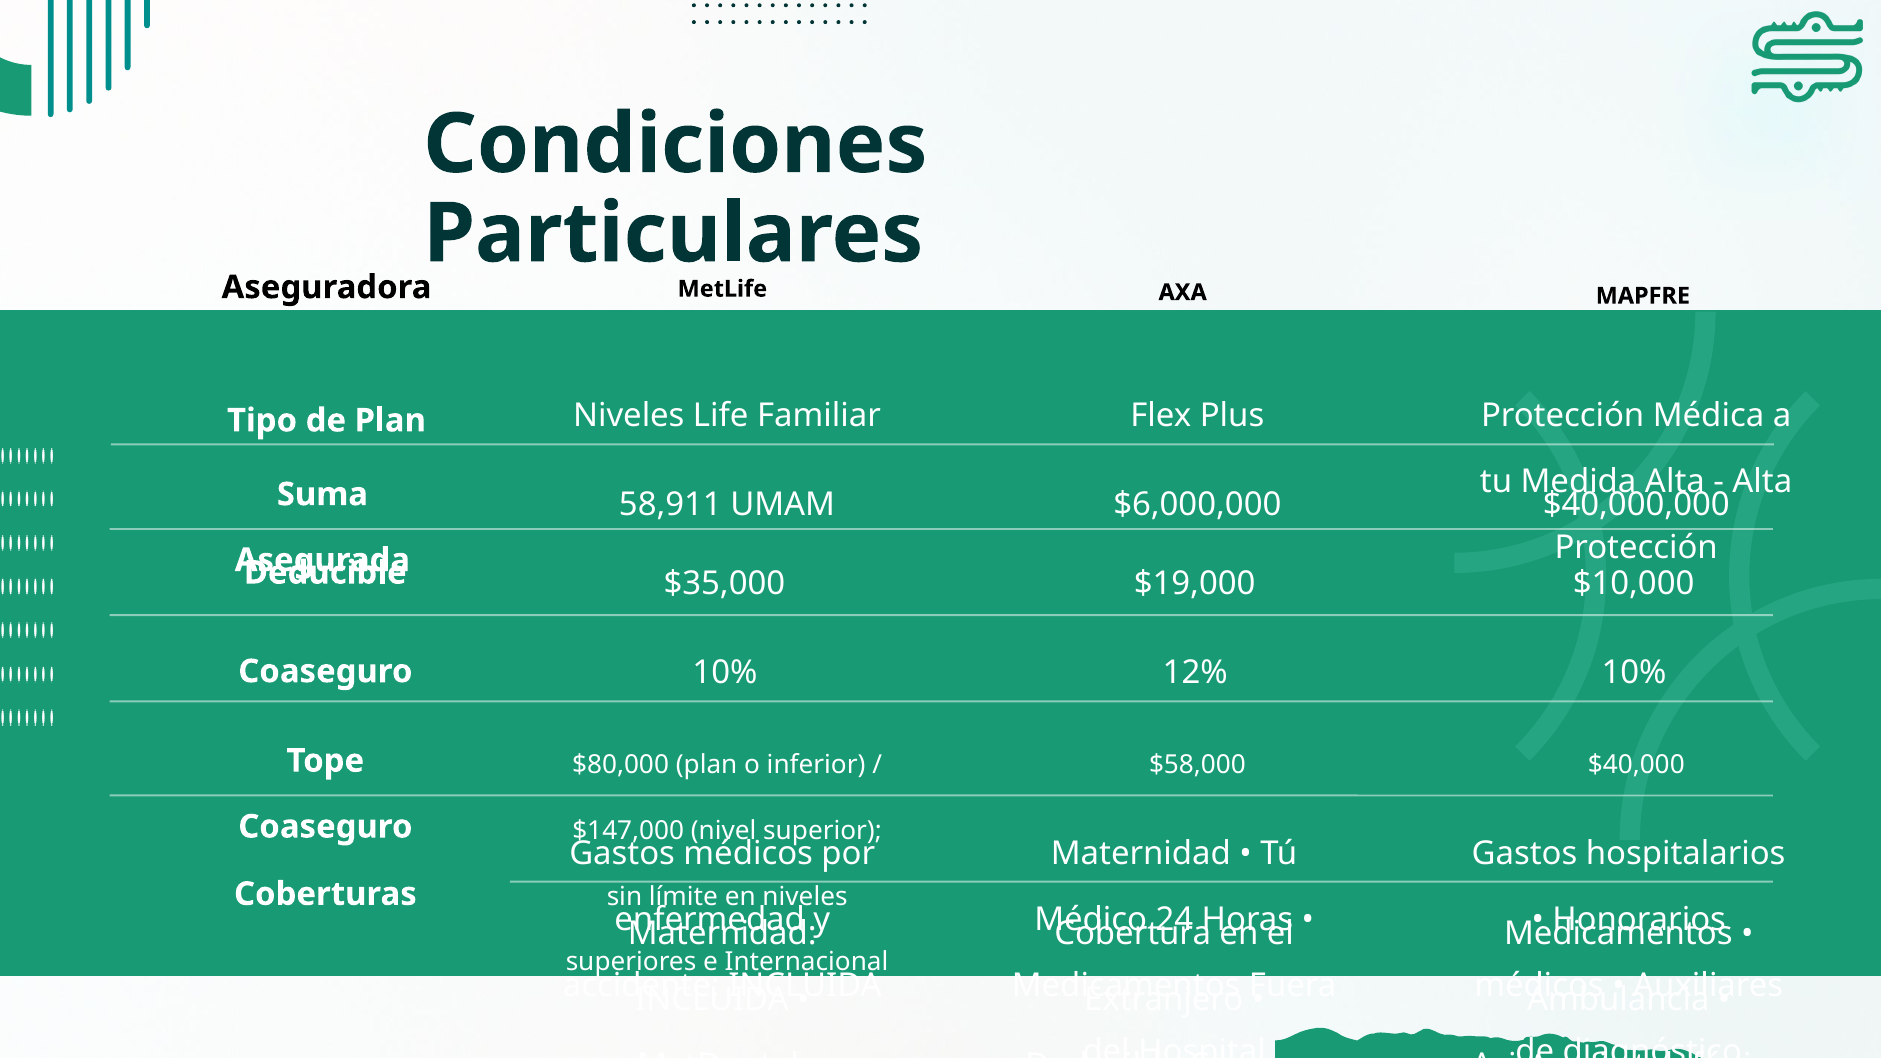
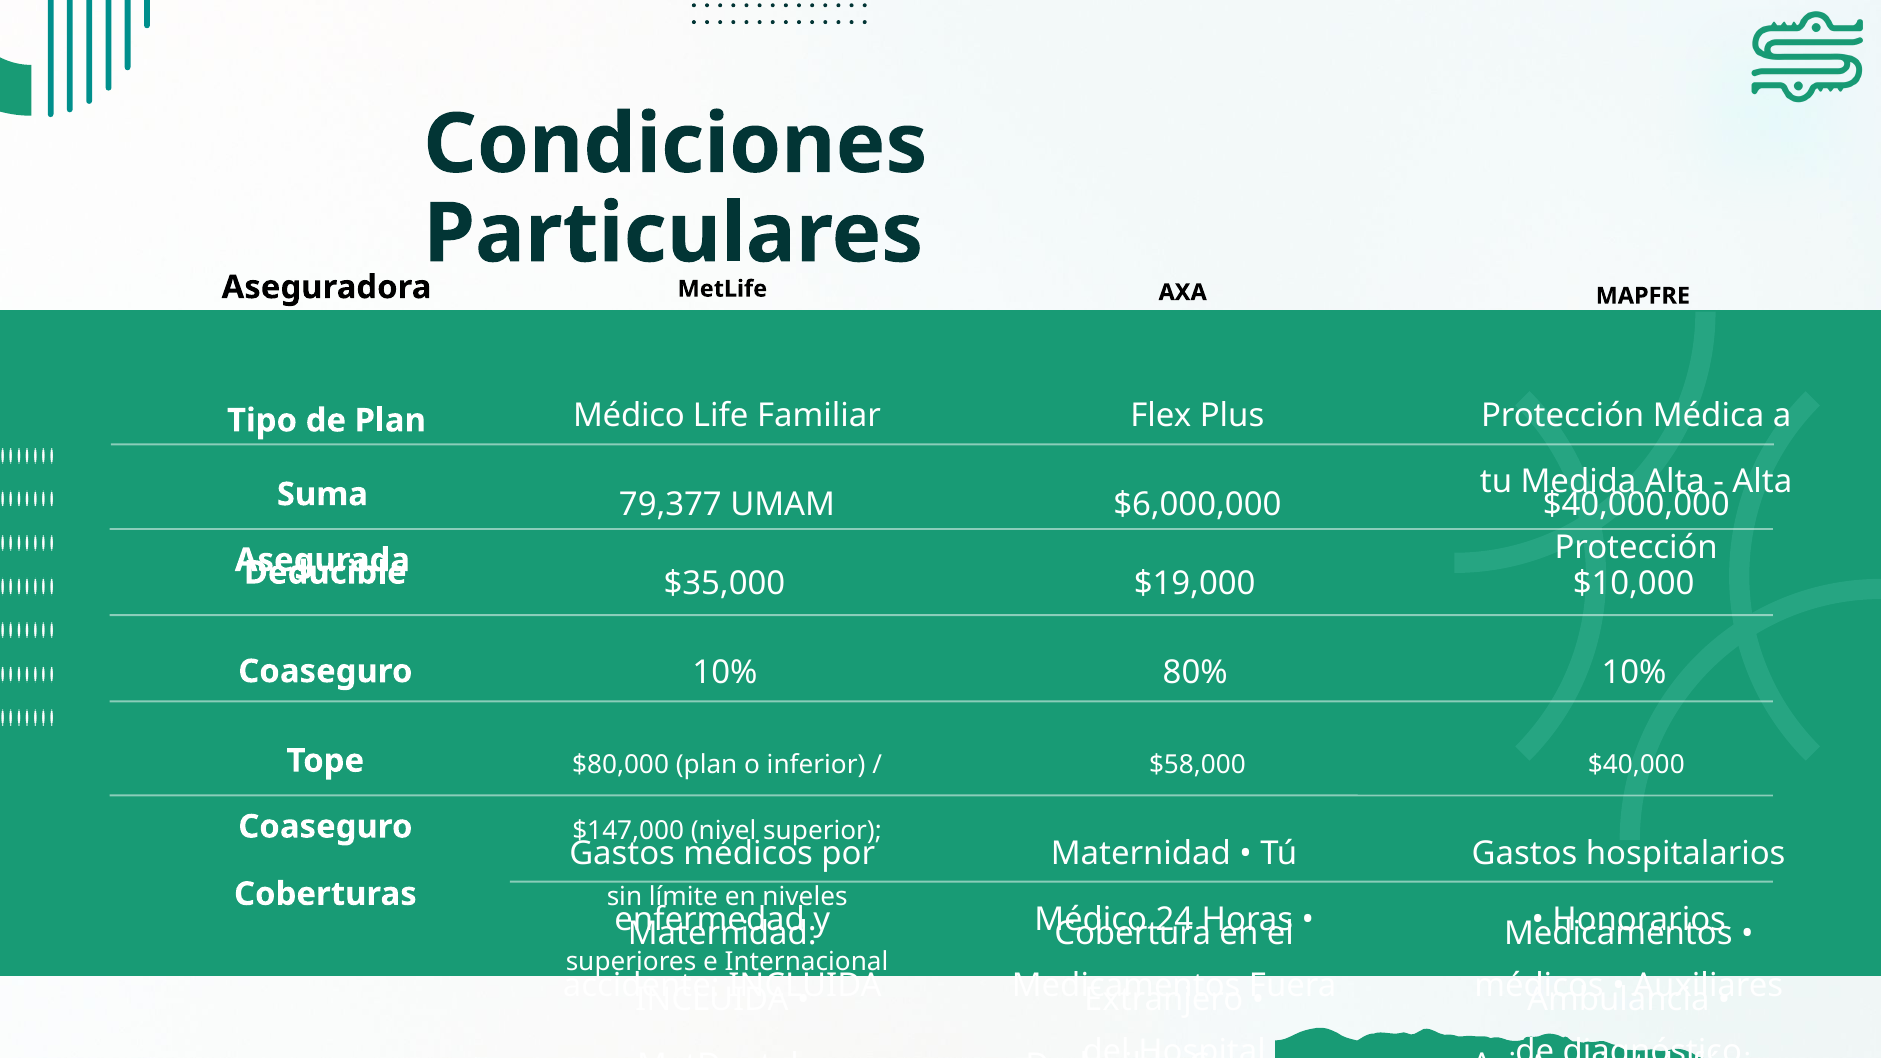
Niveles: Niveles -> Médico (629, 415)
58,911: 58,911 -> 79,377 (670, 504)
12%: 12% -> 80% (1195, 673)
